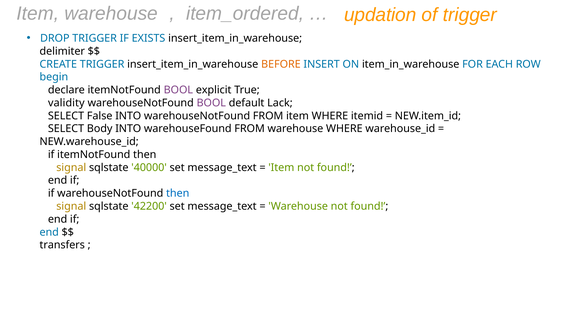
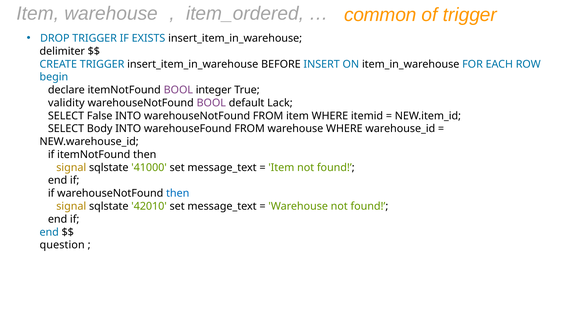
updation: updation -> common (380, 15)
BEFORE colour: orange -> black (281, 64)
explicit: explicit -> integer (214, 90)
40000: 40000 -> 41000 (149, 167)
42200: 42200 -> 42010 (149, 206)
transfers: transfers -> question (62, 245)
